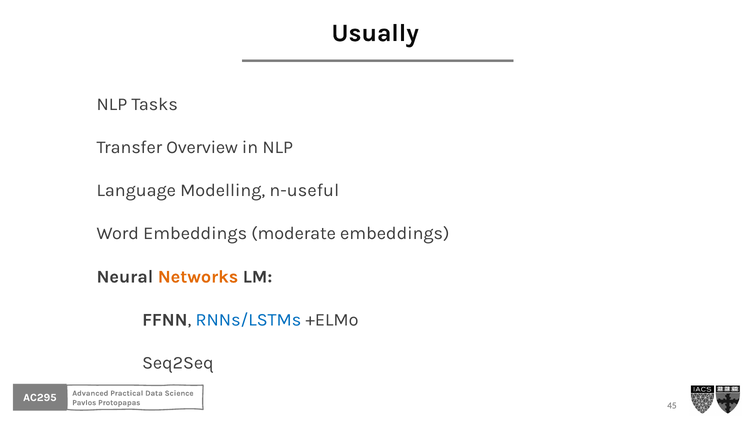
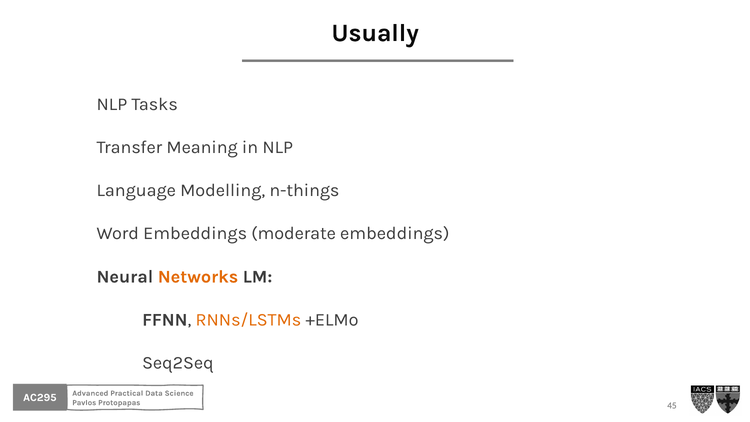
Overview: Overview -> Meaning (202, 147)
n-useful: n-useful -> n-things (304, 190)
RNNs/LSTMs colour: blue -> orange (248, 320)
